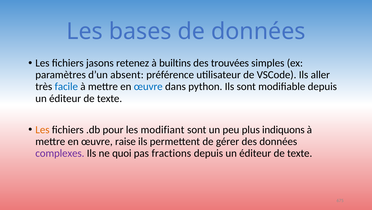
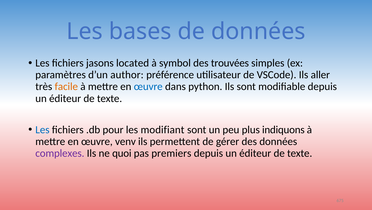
retenez: retenez -> located (133, 63)
builtins: builtins -> symbol (175, 63)
absent: absent -> author (127, 75)
facile colour: blue -> orange (66, 86)
Les colour: orange -> blue (42, 129)
raise: raise -> venv (125, 141)
fractions: fractions -> premiers (171, 153)
